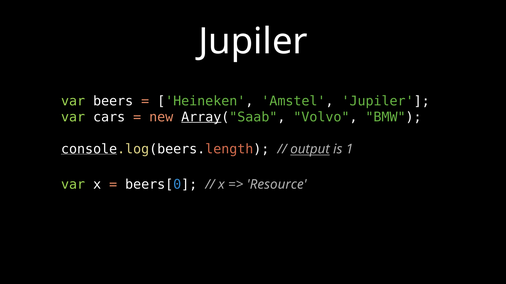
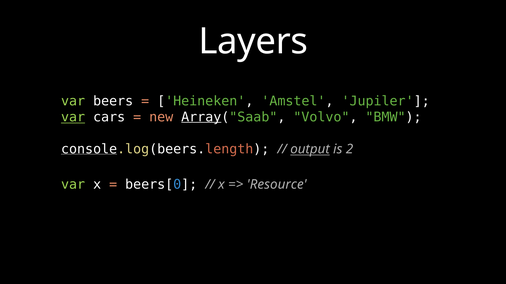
Jupiler: Jupiler -> Layers (253, 41)
var underline: none -> present (73, 118)
1: 1 -> 2 (350, 150)
